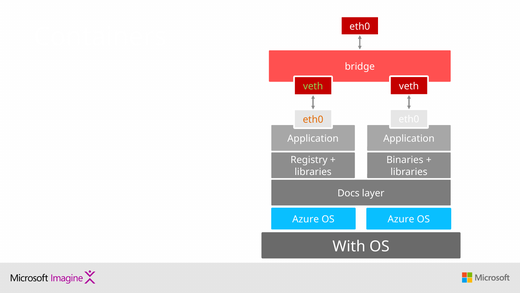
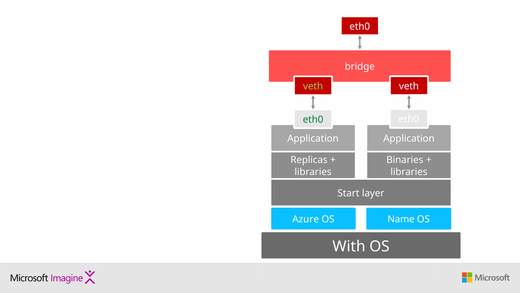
eth0 colour: orange -> green (313, 119)
Registry: Registry -> Replicas (309, 160)
Docs: Docs -> Start (348, 193)
OS Azure: Azure -> Name (401, 219)
